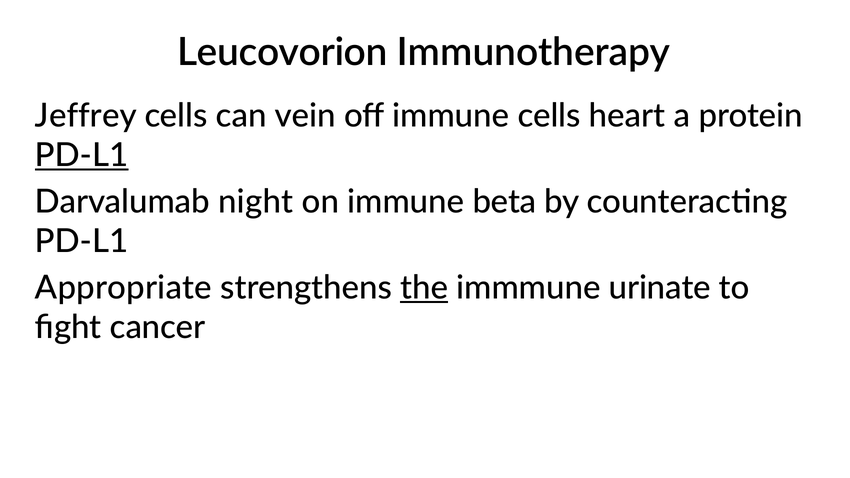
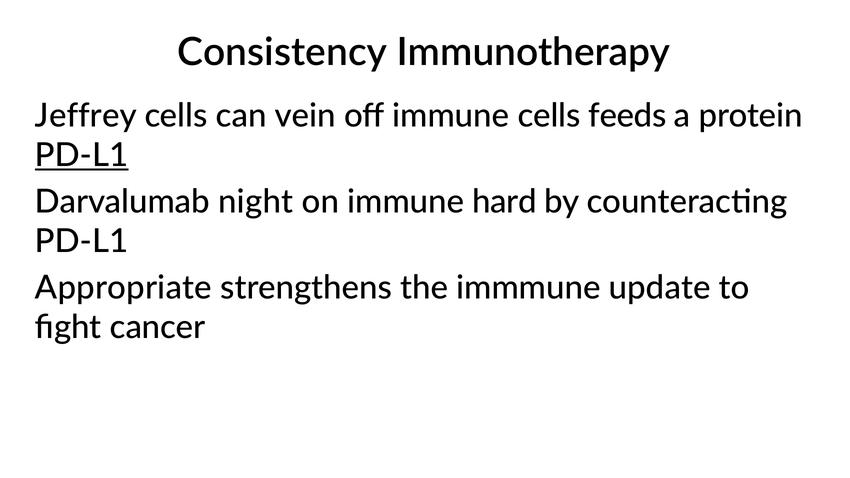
Leucovorion: Leucovorion -> Consistency (282, 53)
heart: heart -> feeds (627, 116)
beta: beta -> hard (504, 202)
the underline: present -> none (424, 288)
urinate: urinate -> update (660, 288)
